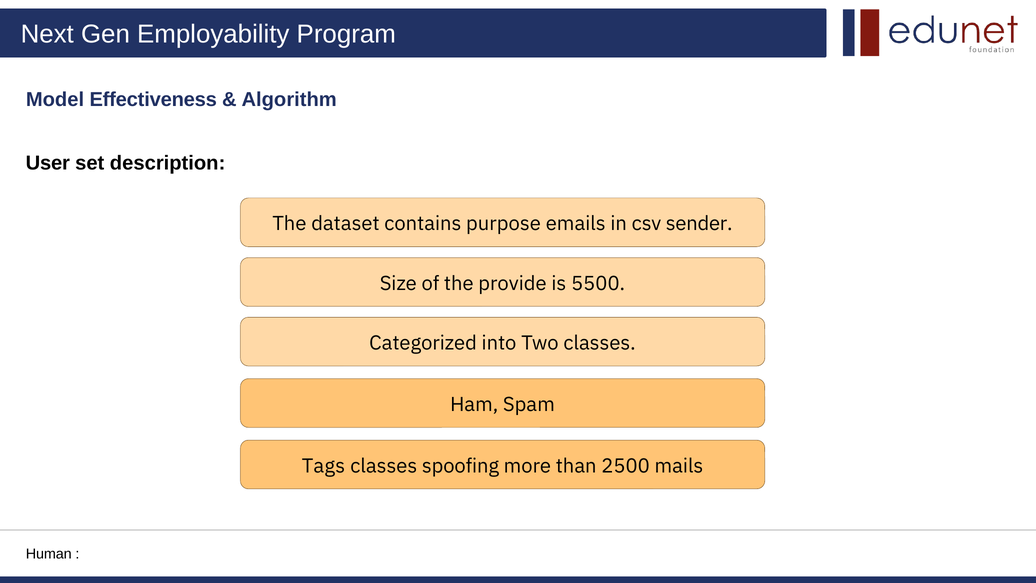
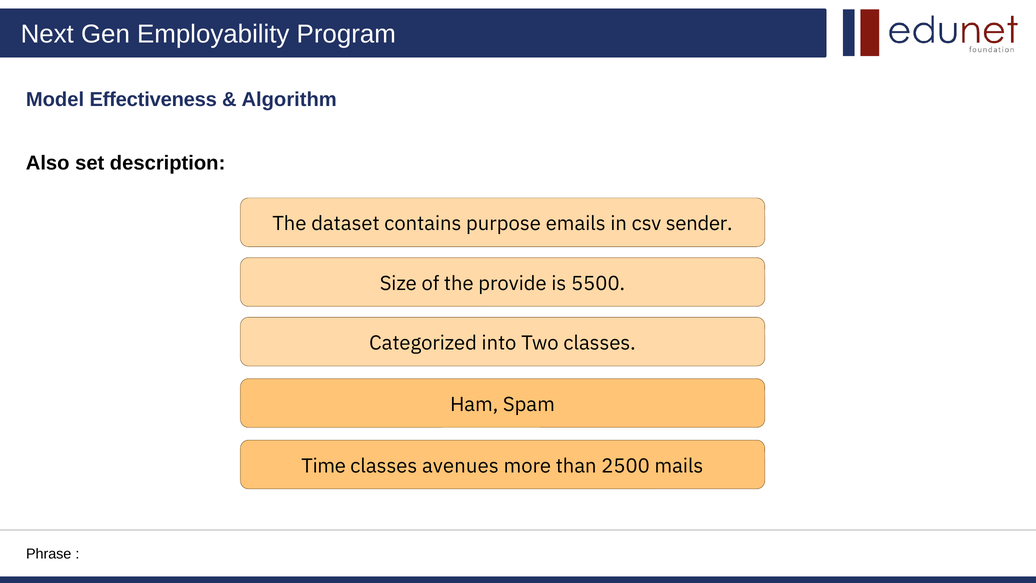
User: User -> Also (48, 163)
Tags: Tags -> Time (324, 466)
spoofing: spoofing -> avenues (460, 466)
Human: Human -> Phrase (49, 554)
